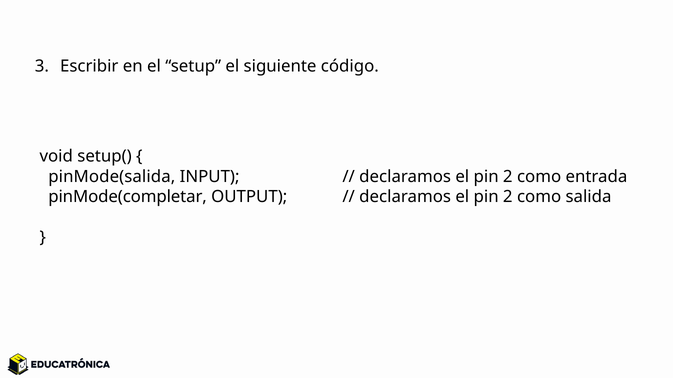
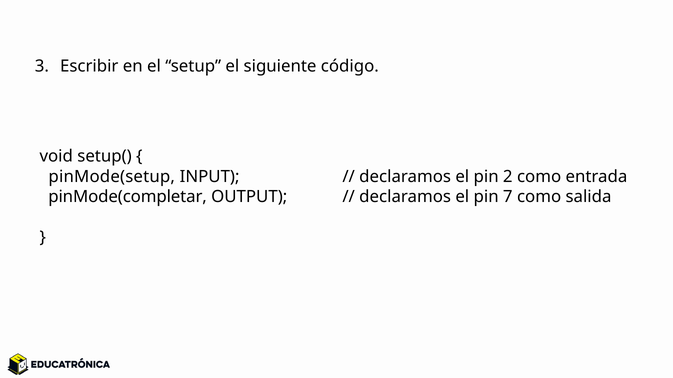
pinMode(salida: pinMode(salida -> pinMode(setup (112, 177)
2: 2 -> 7 (508, 197)
